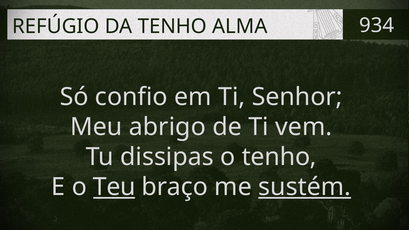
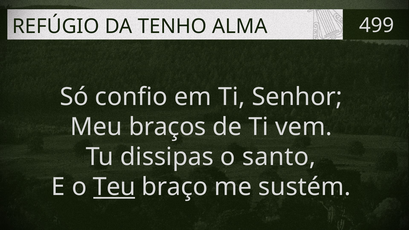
934: 934 -> 499 (377, 26)
abrigo: abrigo -> braços (167, 127)
o tenho: tenho -> santo (279, 157)
sustém underline: present -> none (305, 187)
